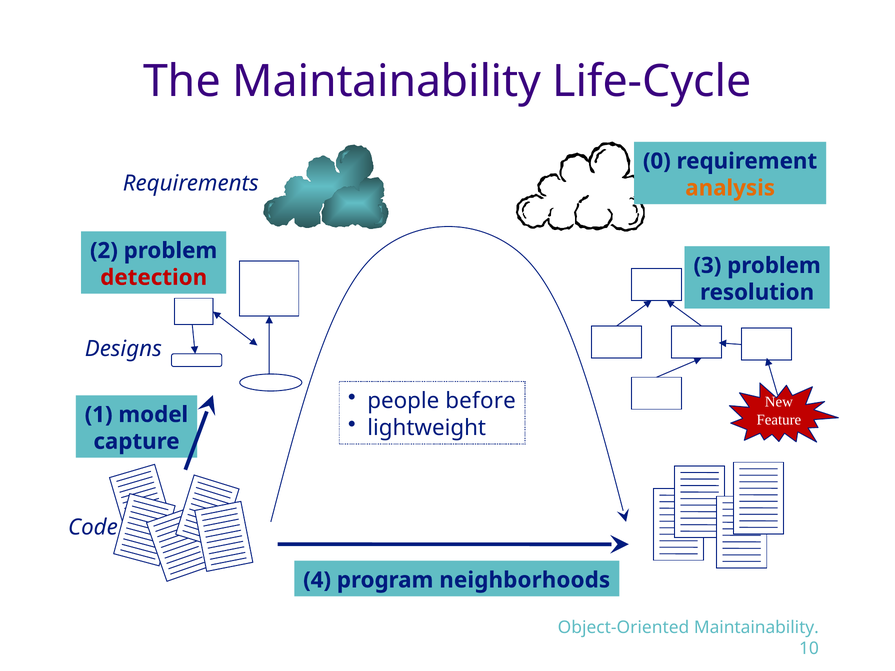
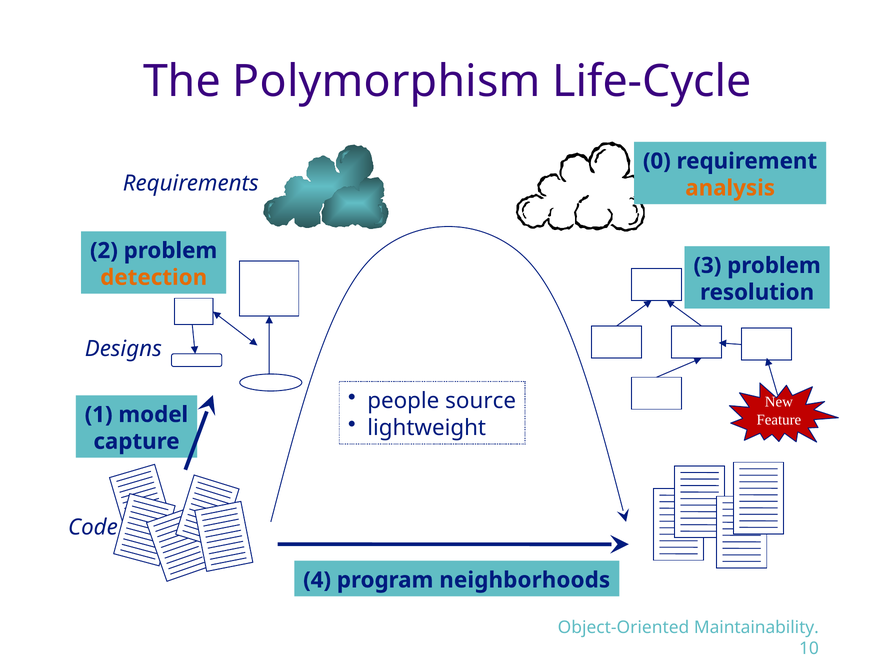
The Maintainability: Maintainability -> Polymorphism (387, 81)
detection colour: red -> orange (154, 278)
before: before -> source (481, 401)
